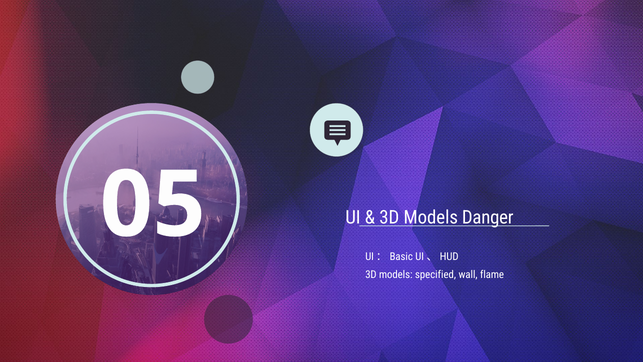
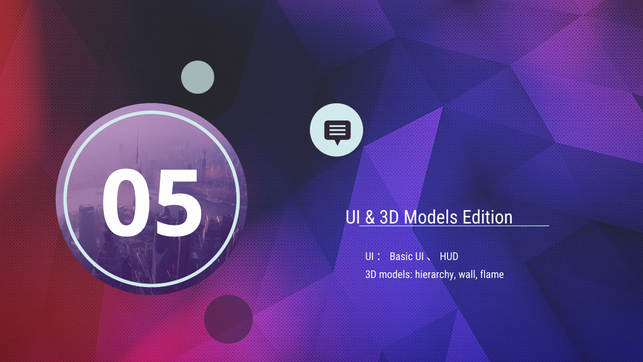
Danger: Danger -> Edition (488, 217)
specified: specified -> hierarchy (436, 274)
